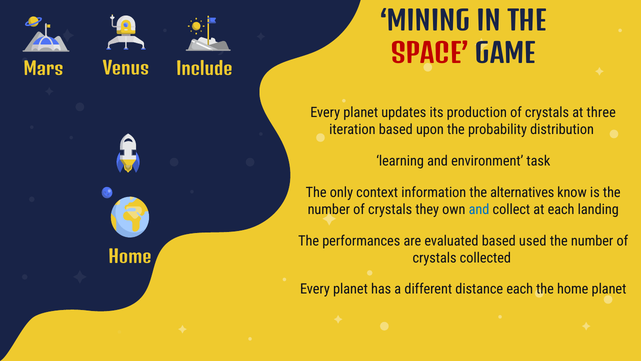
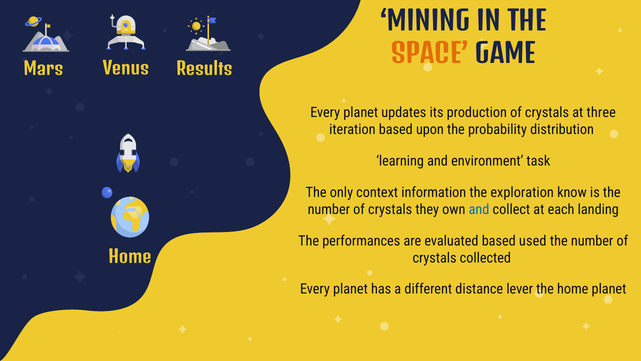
SPACE colour: red -> orange (430, 54)
Include: Include -> Results (204, 69)
alternatives: alternatives -> exploration (522, 192)
distance each: each -> lever (520, 289)
